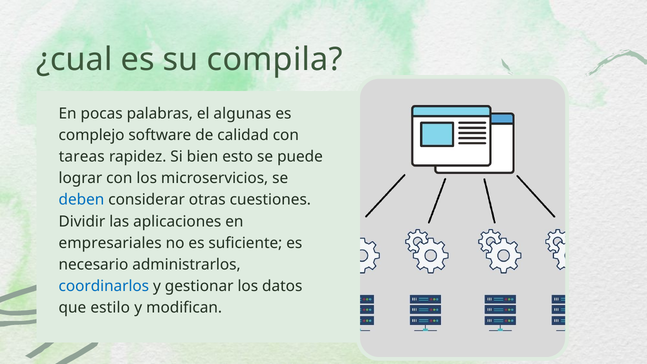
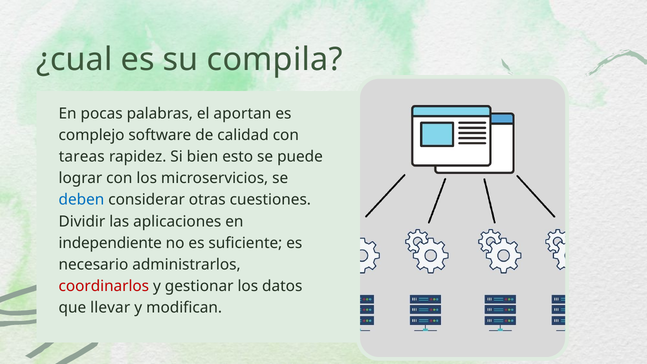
algunas: algunas -> aportan (242, 114)
empresariales: empresariales -> independiente (110, 243)
coordinarlos colour: blue -> red (104, 286)
estilo: estilo -> llevar (110, 308)
